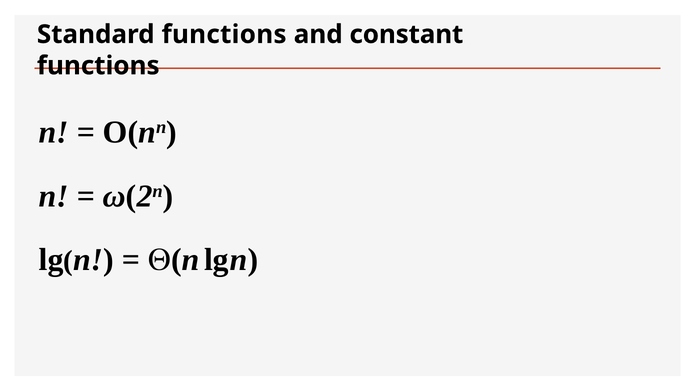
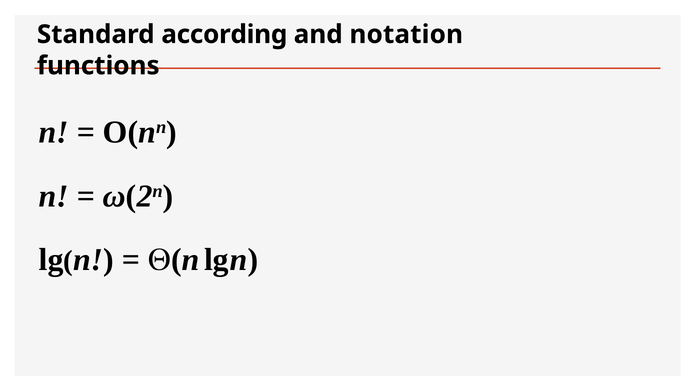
Standard functions: functions -> according (224, 34)
constant: constant -> notation (406, 34)
